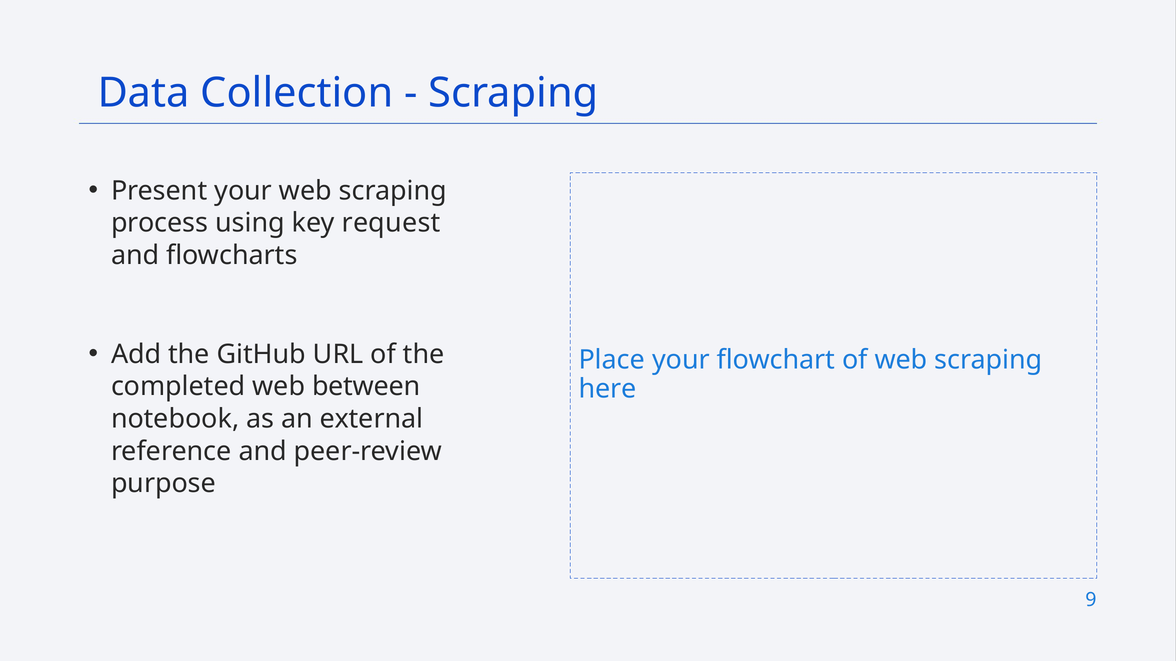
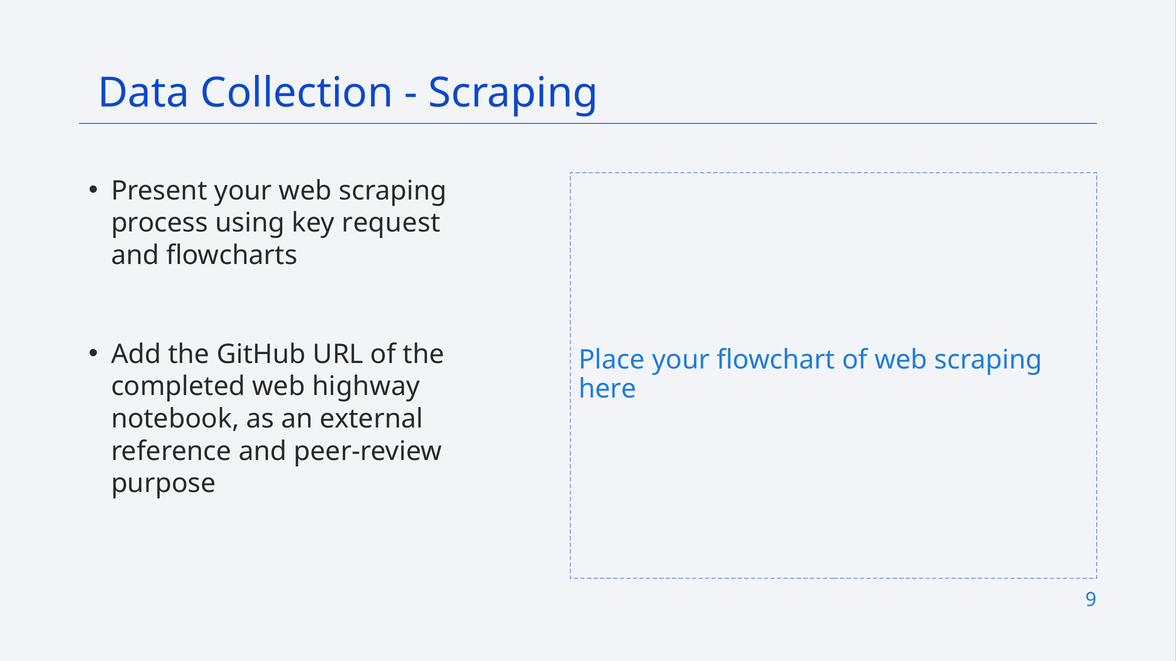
between: between -> highway (366, 387)
